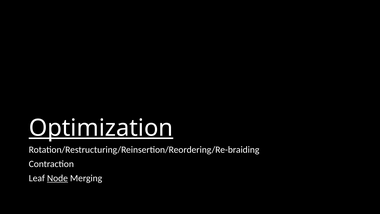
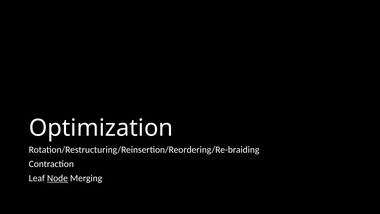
Optimization underline: present -> none (101, 128)
